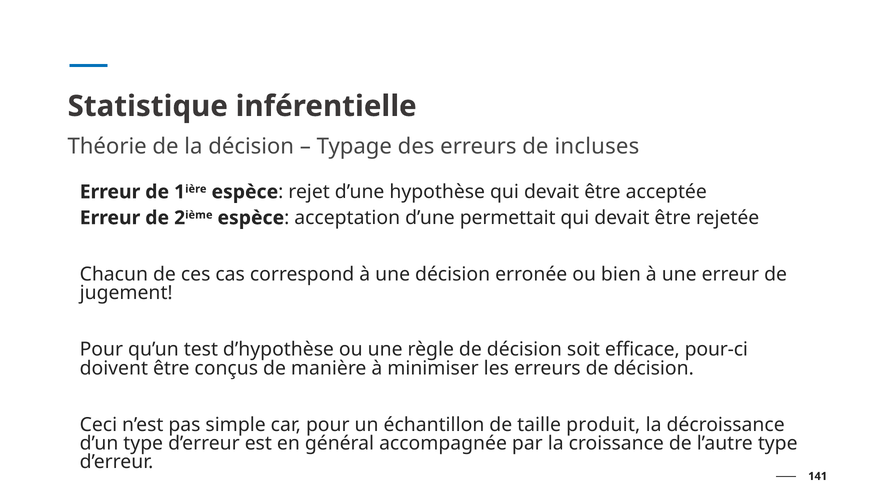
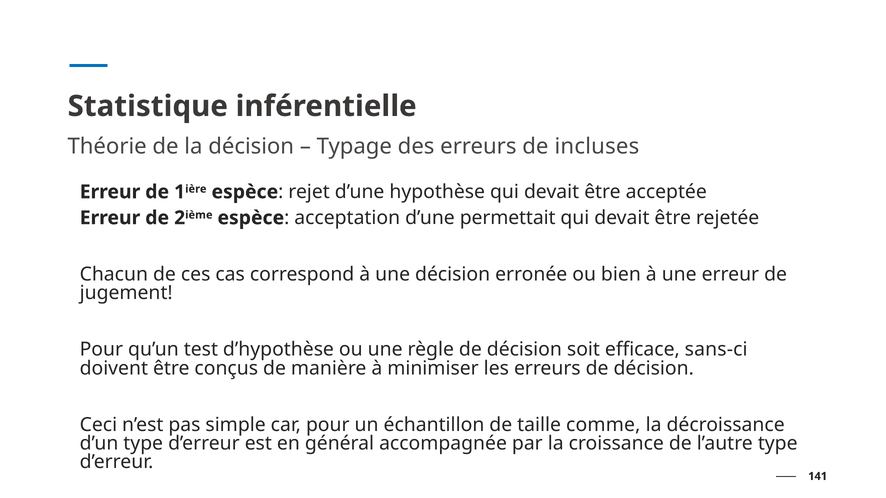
pour-ci: pour-ci -> sans-ci (716, 350)
produit: produit -> comme (603, 425)
